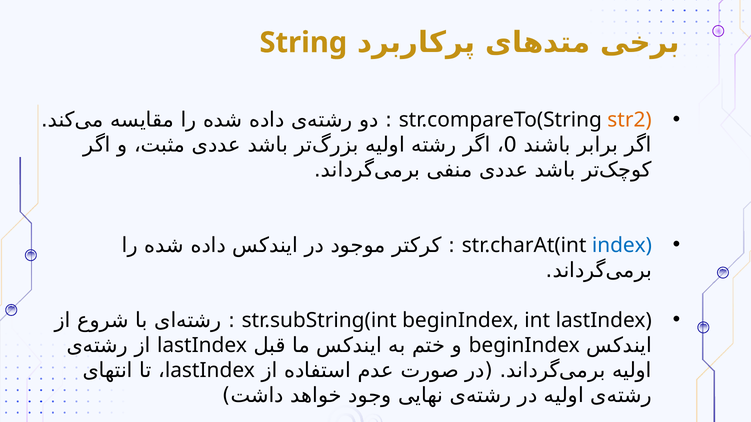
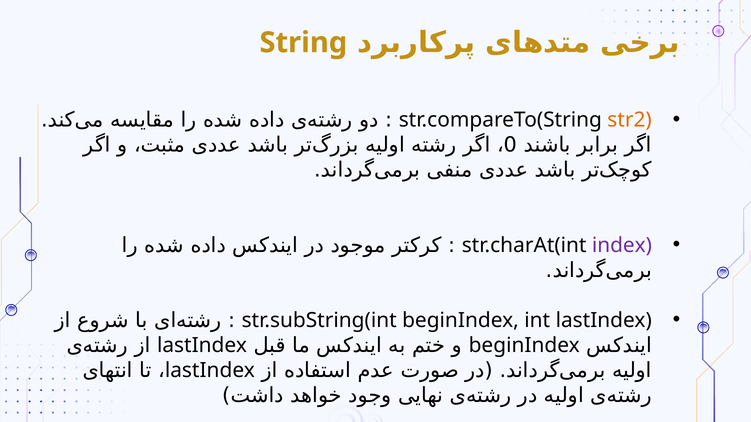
index colour: blue -> purple (622, 245)
